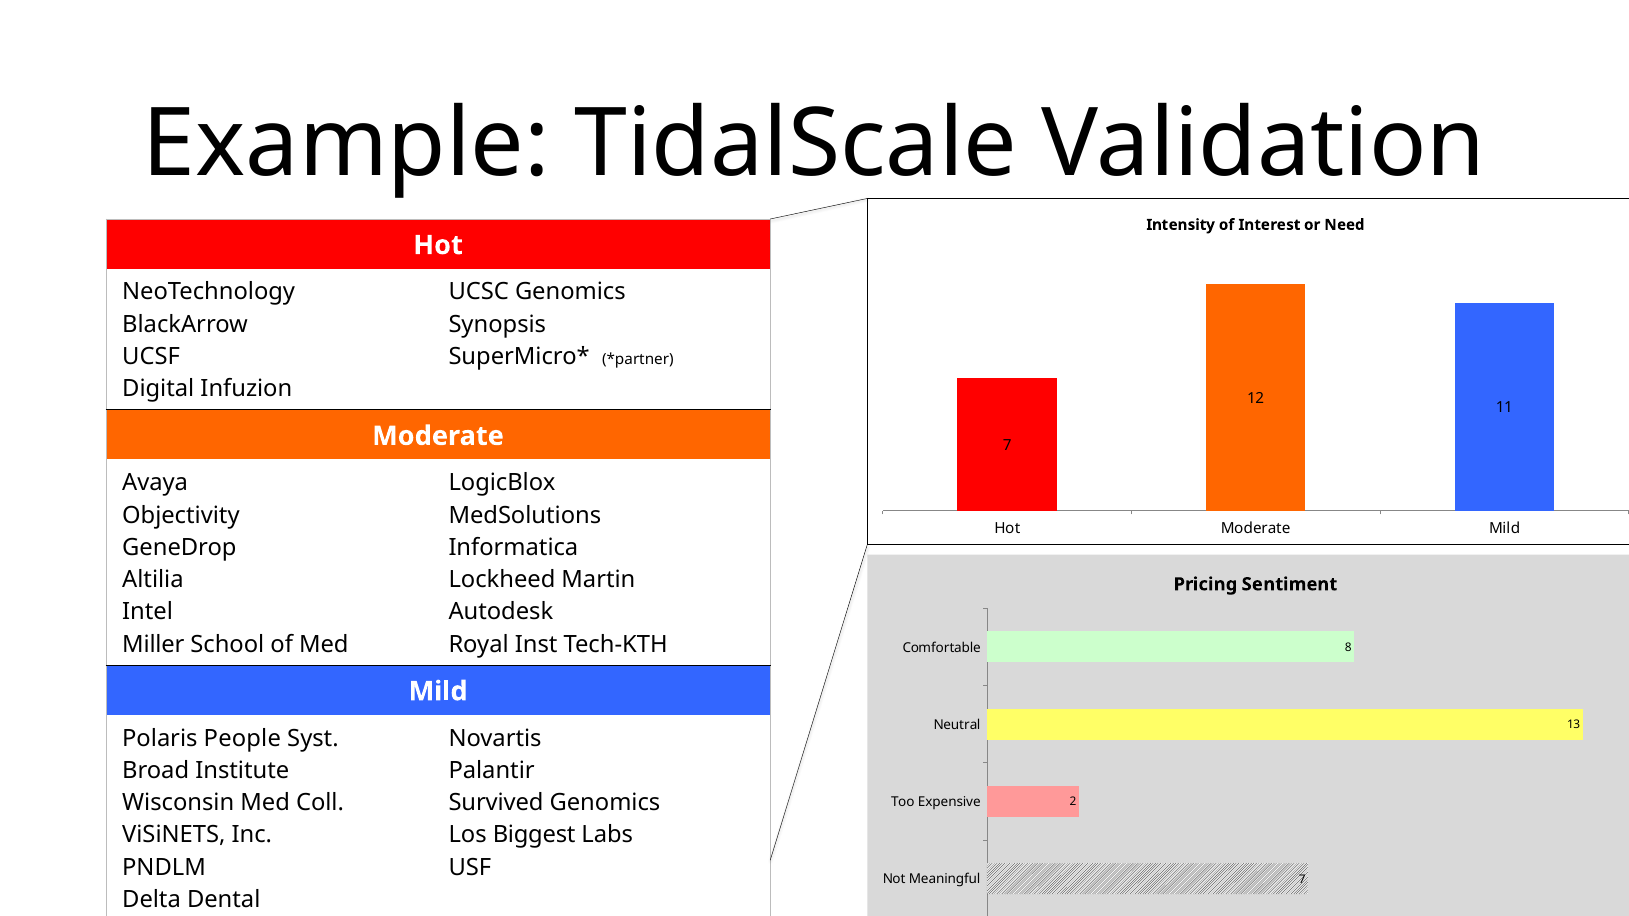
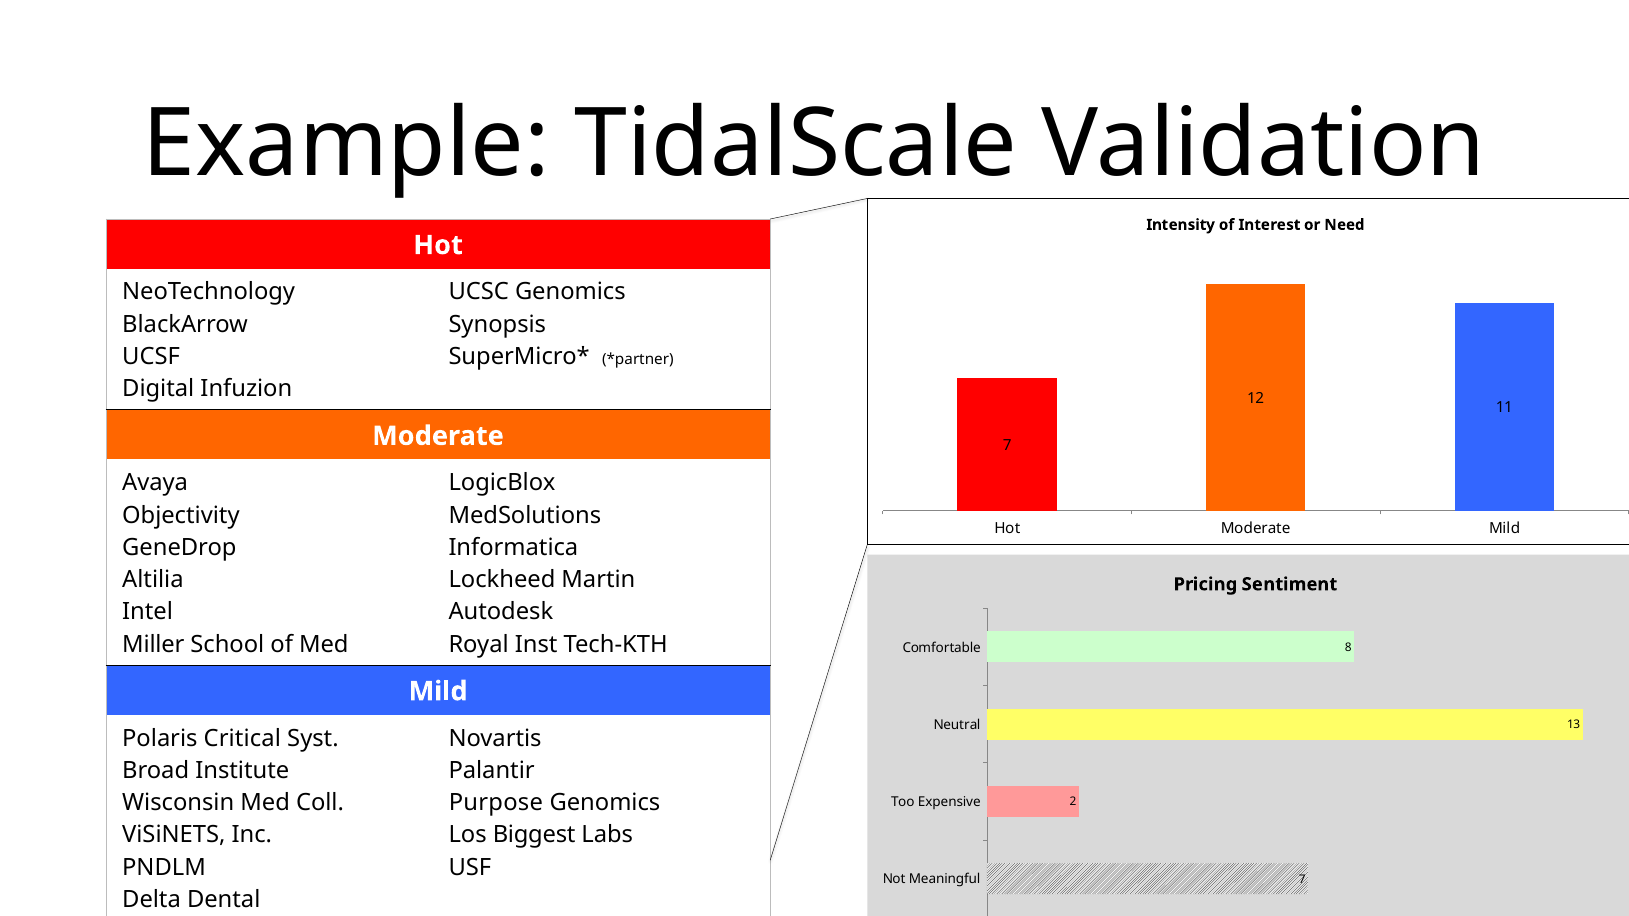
People: People -> Critical (242, 739)
Survived: Survived -> Purpose (496, 803)
